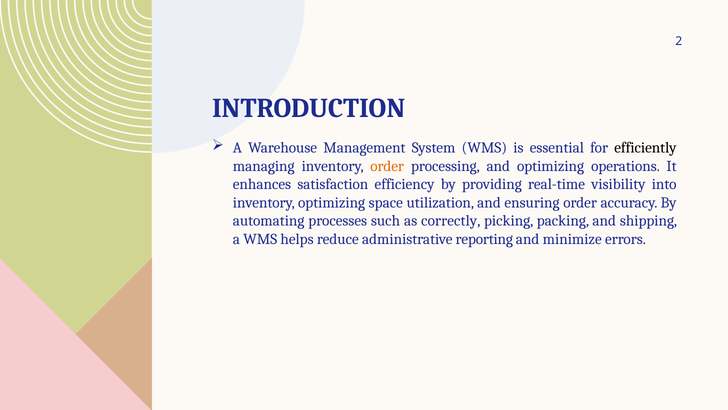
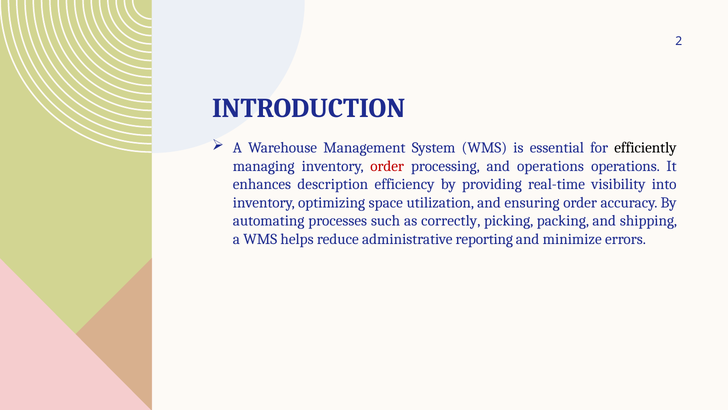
order colour: orange -> red (387, 166)
and optimizing: optimizing -> operations (550, 166)
satisfaction: satisfaction -> description (333, 184)
